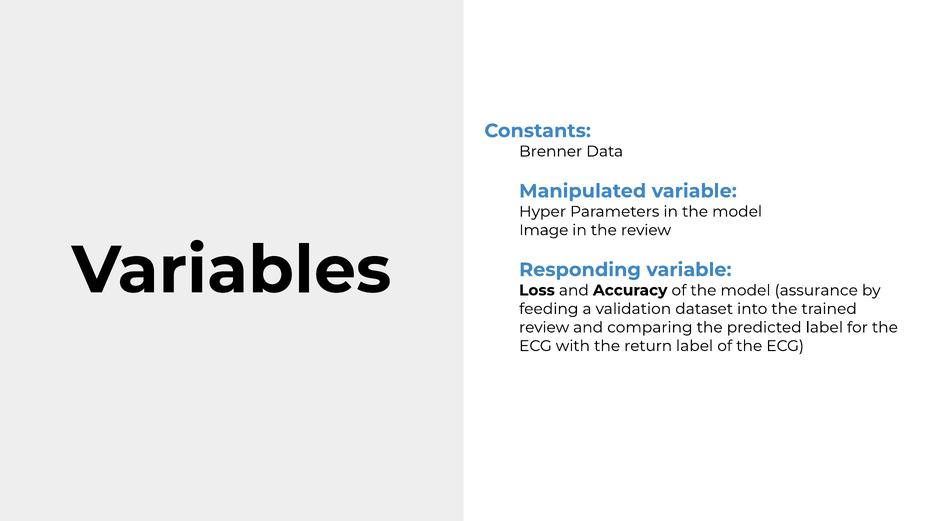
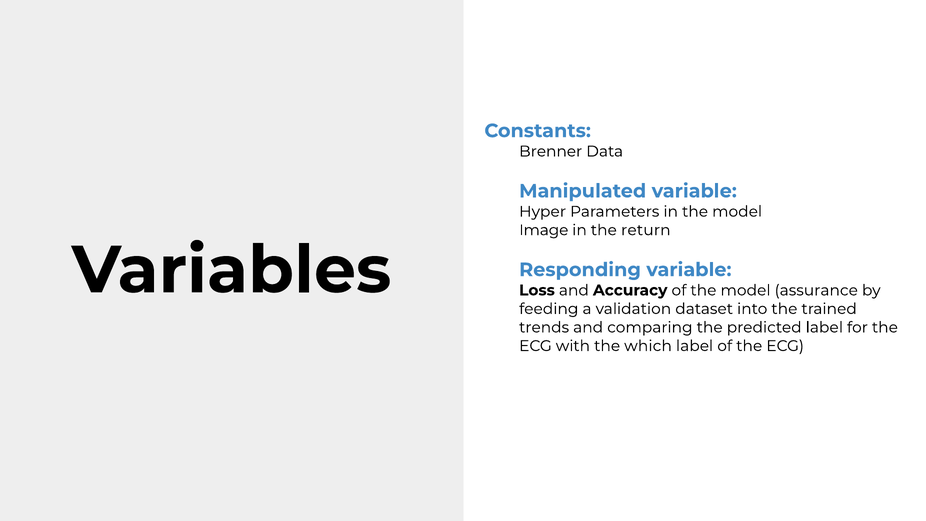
the review: review -> return (646, 230)
review: review -> trends (544, 327)
return: return -> which (648, 346)
